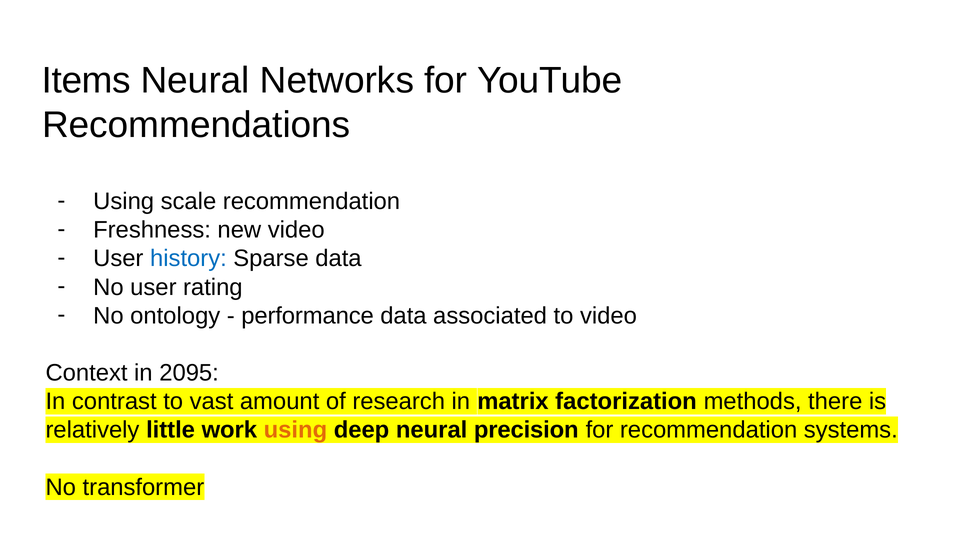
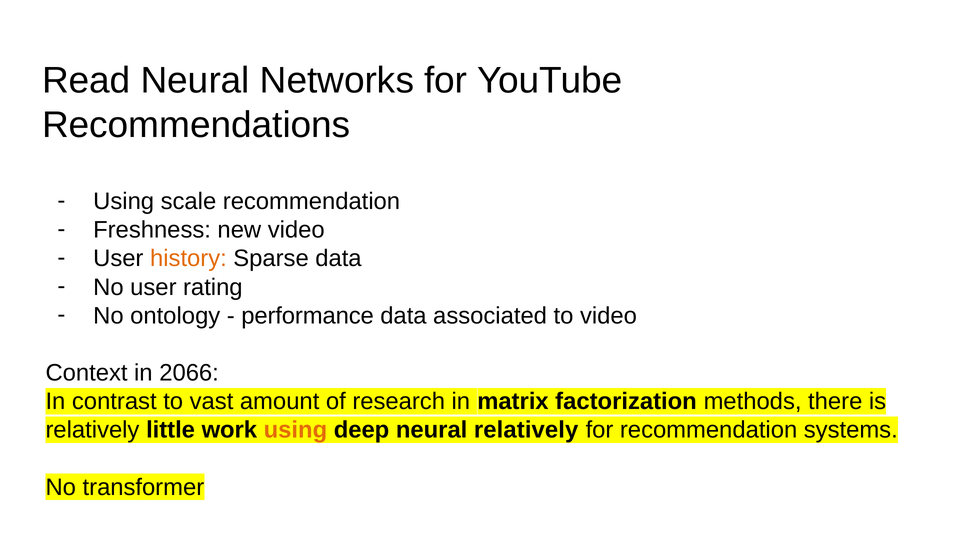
Items: Items -> Read (86, 81)
history colour: blue -> orange (188, 259)
2095: 2095 -> 2066 (189, 373)
neural precision: precision -> relatively (526, 430)
